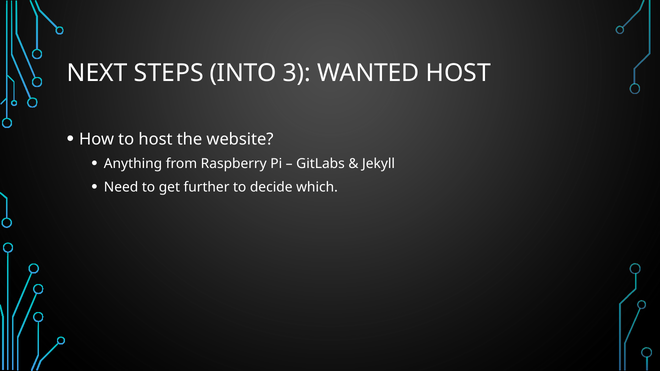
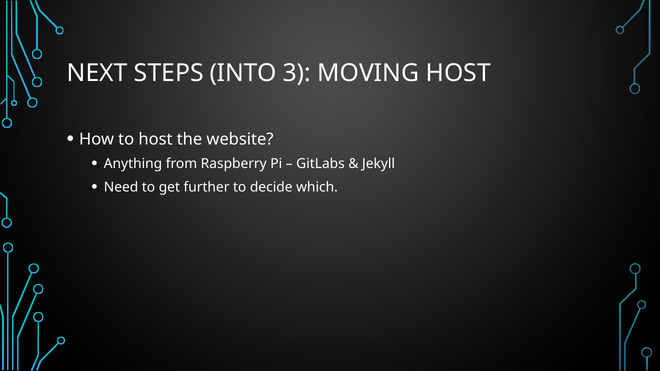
WANTED: WANTED -> MOVING (368, 73)
